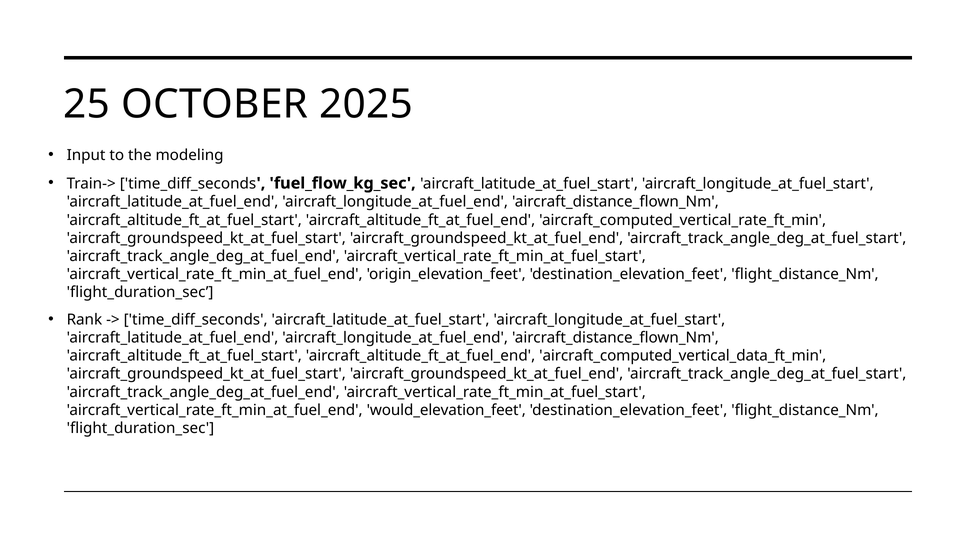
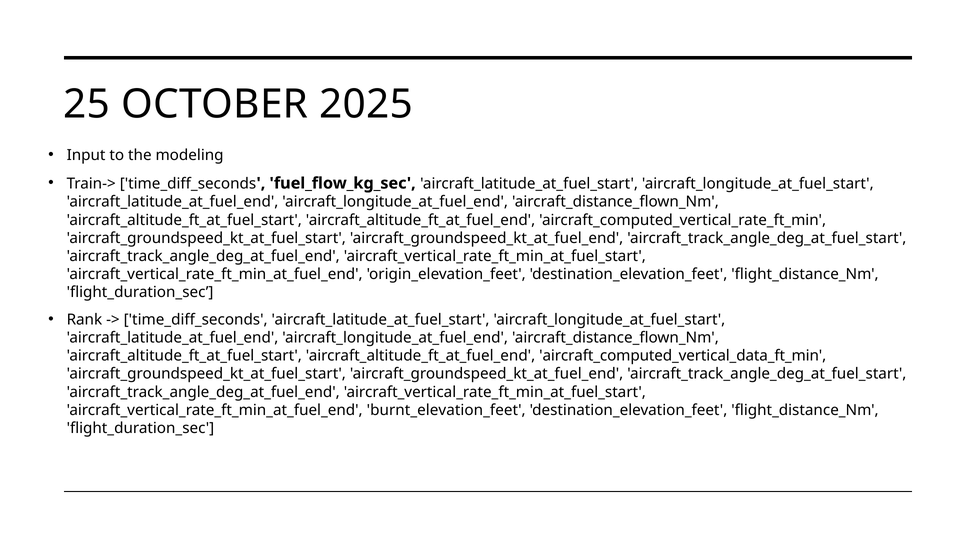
would_elevation_feet: would_elevation_feet -> burnt_elevation_feet (446, 410)
